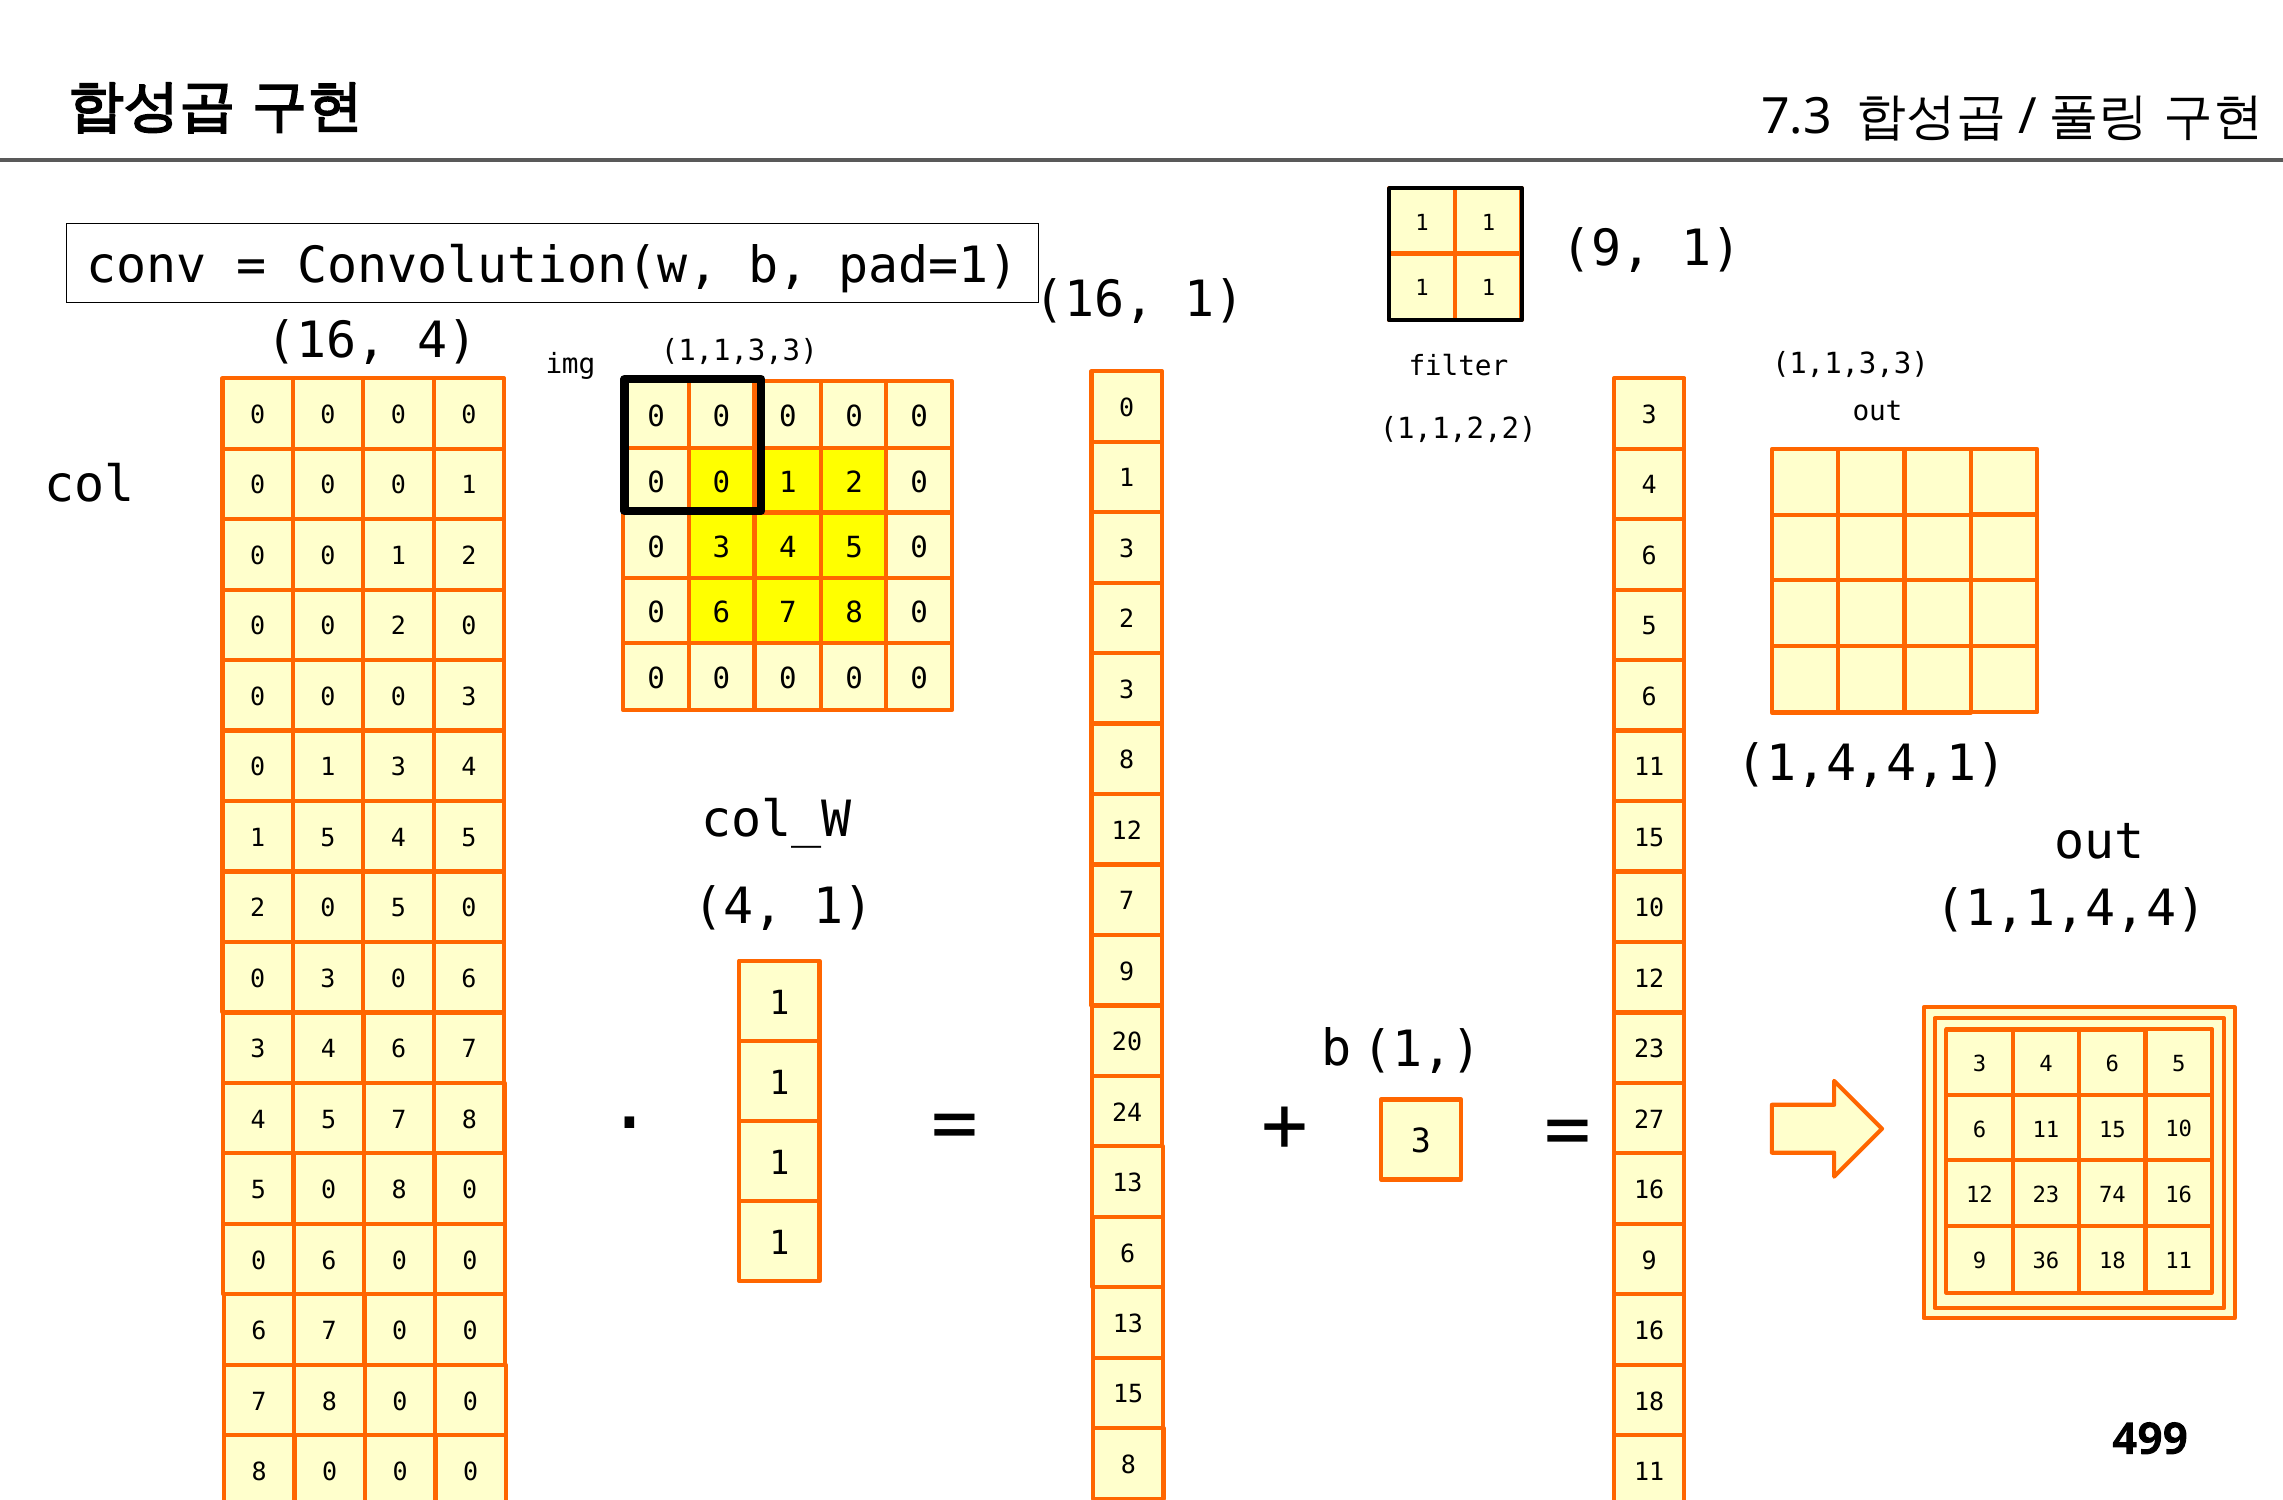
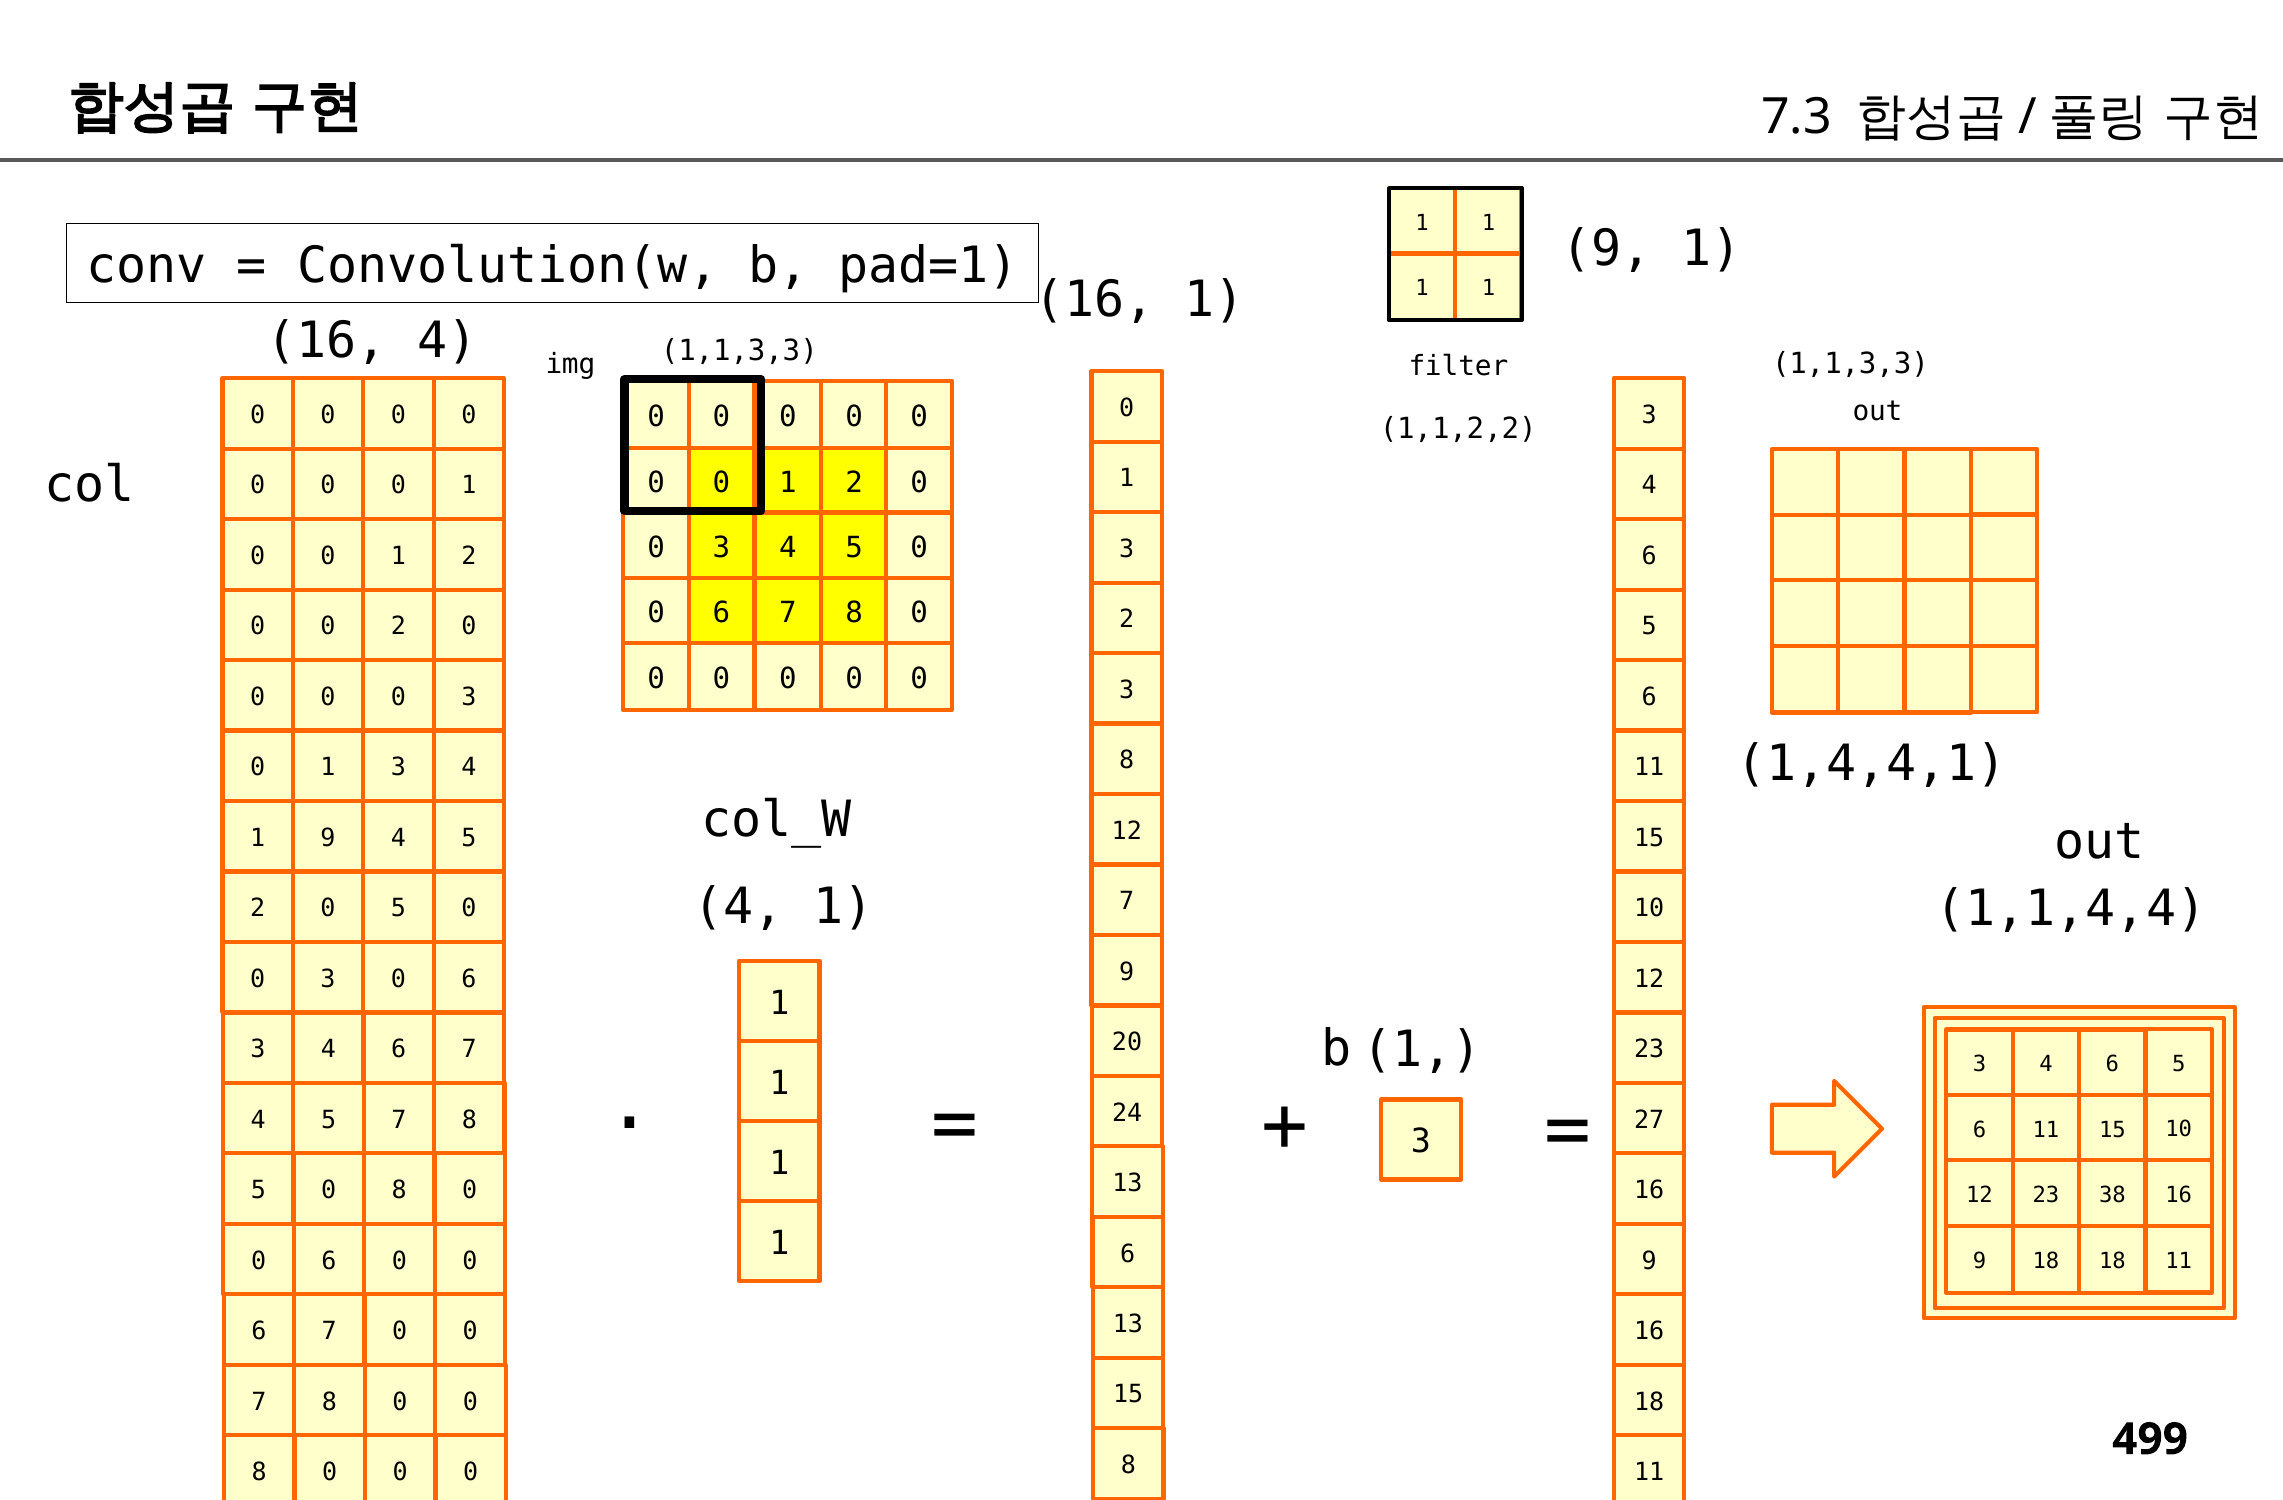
5: 5 -> 9 (328, 838)
74: 74 -> 38 (2112, 1195)
9 36: 36 -> 18 (2046, 1261)
